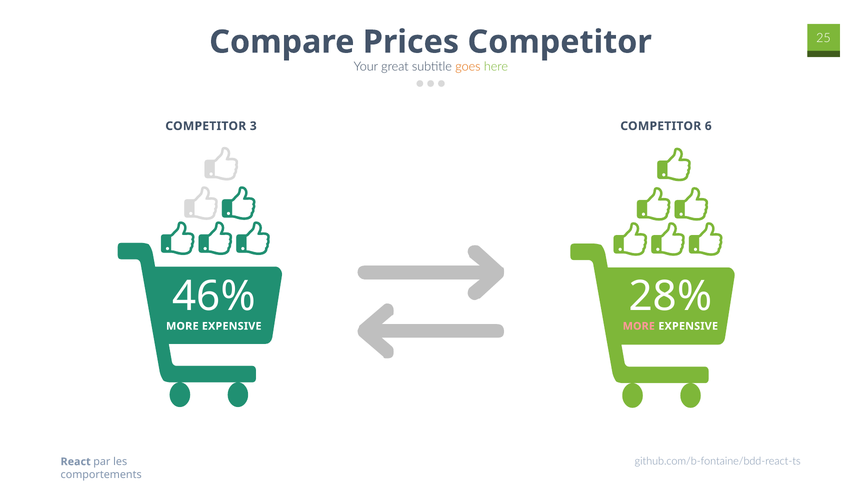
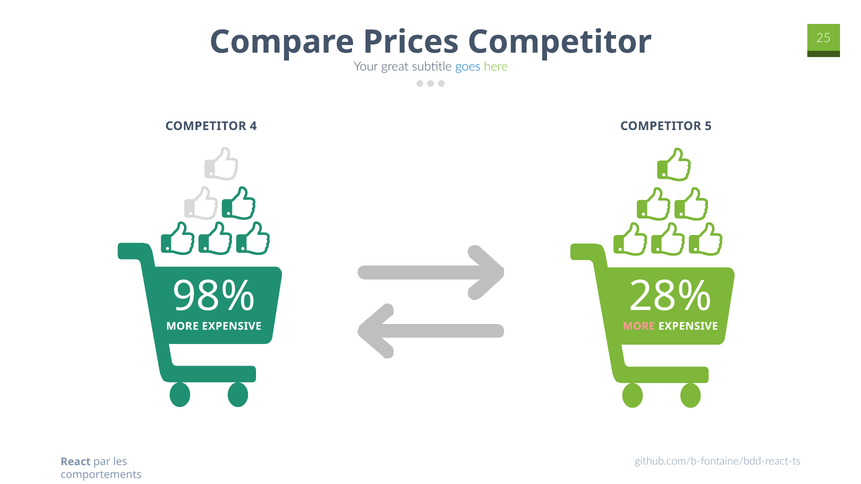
goes colour: orange -> blue (468, 67)
3: 3 -> 4 (253, 126)
6: 6 -> 5 (708, 126)
46%: 46% -> 98% (214, 296)
